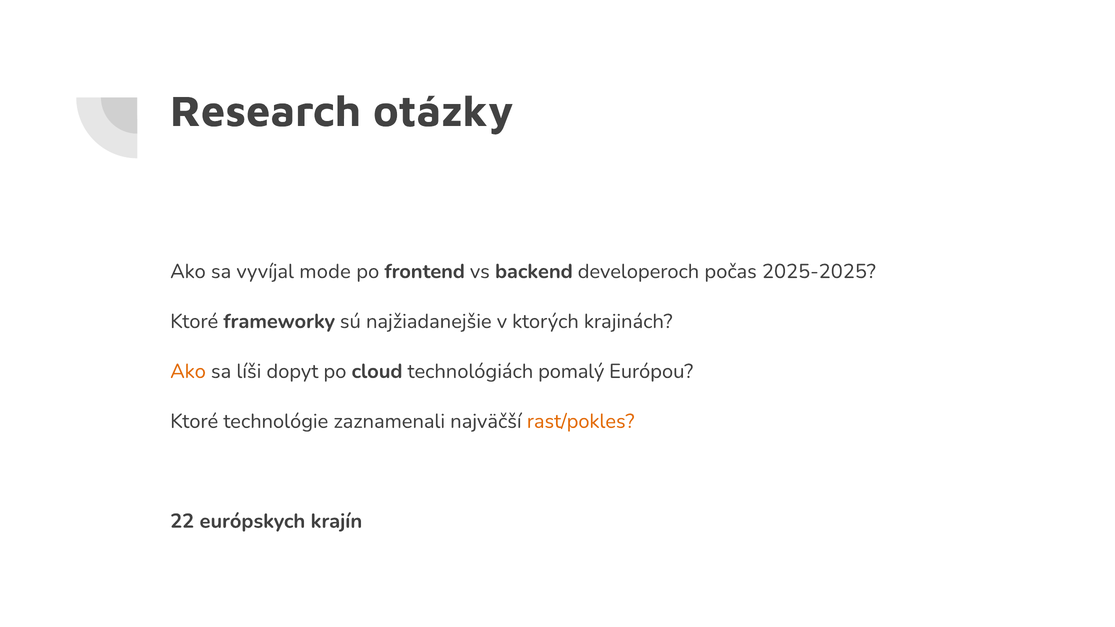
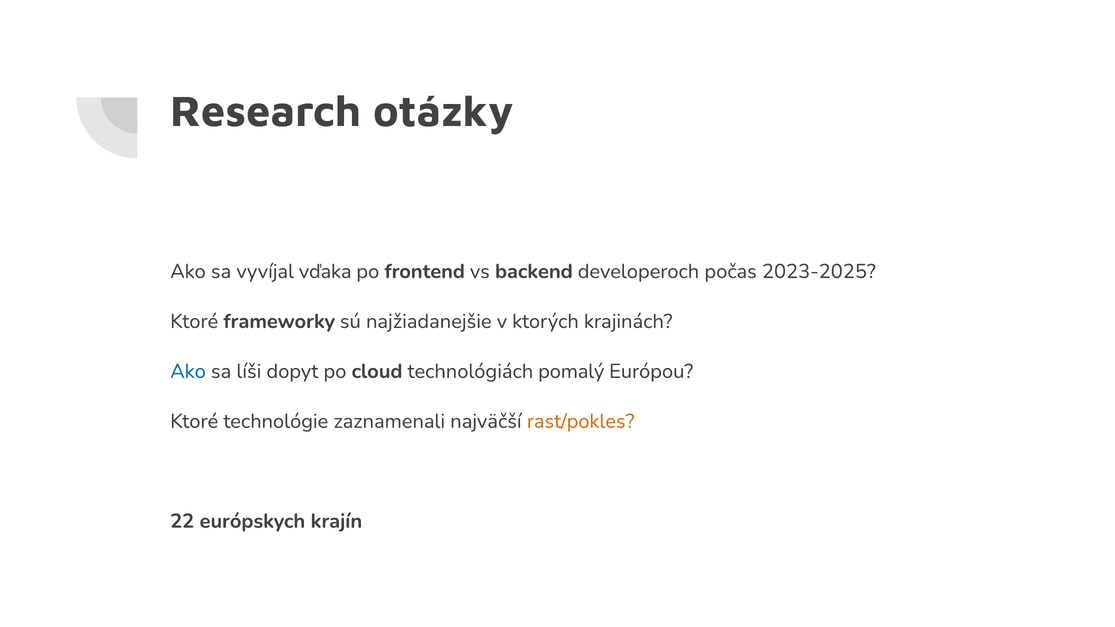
mode: mode -> vďaka (325, 271)
2025-2025: 2025-2025 -> 2023-2025 (819, 271)
Ako colour: orange -> blue (188, 371)
